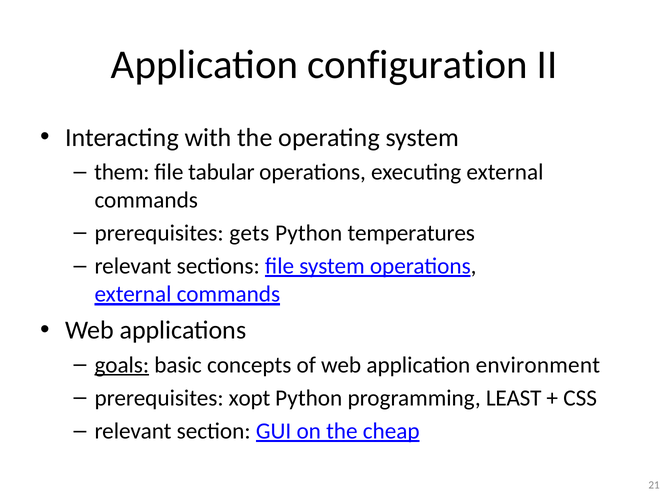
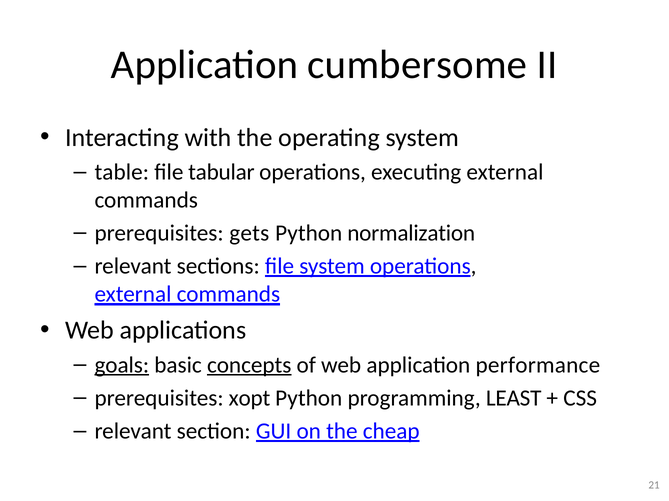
configuration: configuration -> cumbersome (417, 65)
them: them -> table (122, 172)
temperatures: temperatures -> normalization (411, 233)
concepts underline: none -> present (249, 365)
environment: environment -> performance (538, 365)
